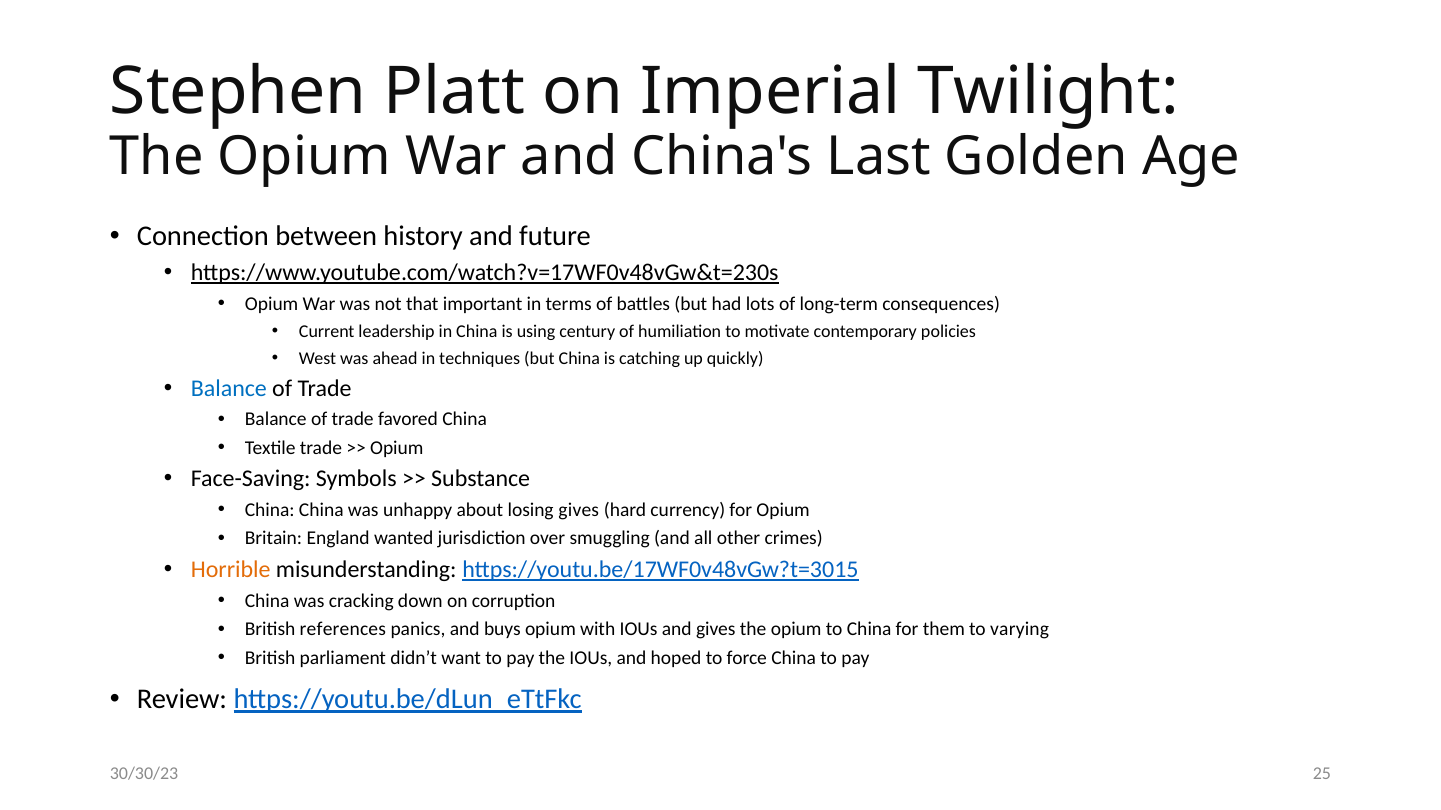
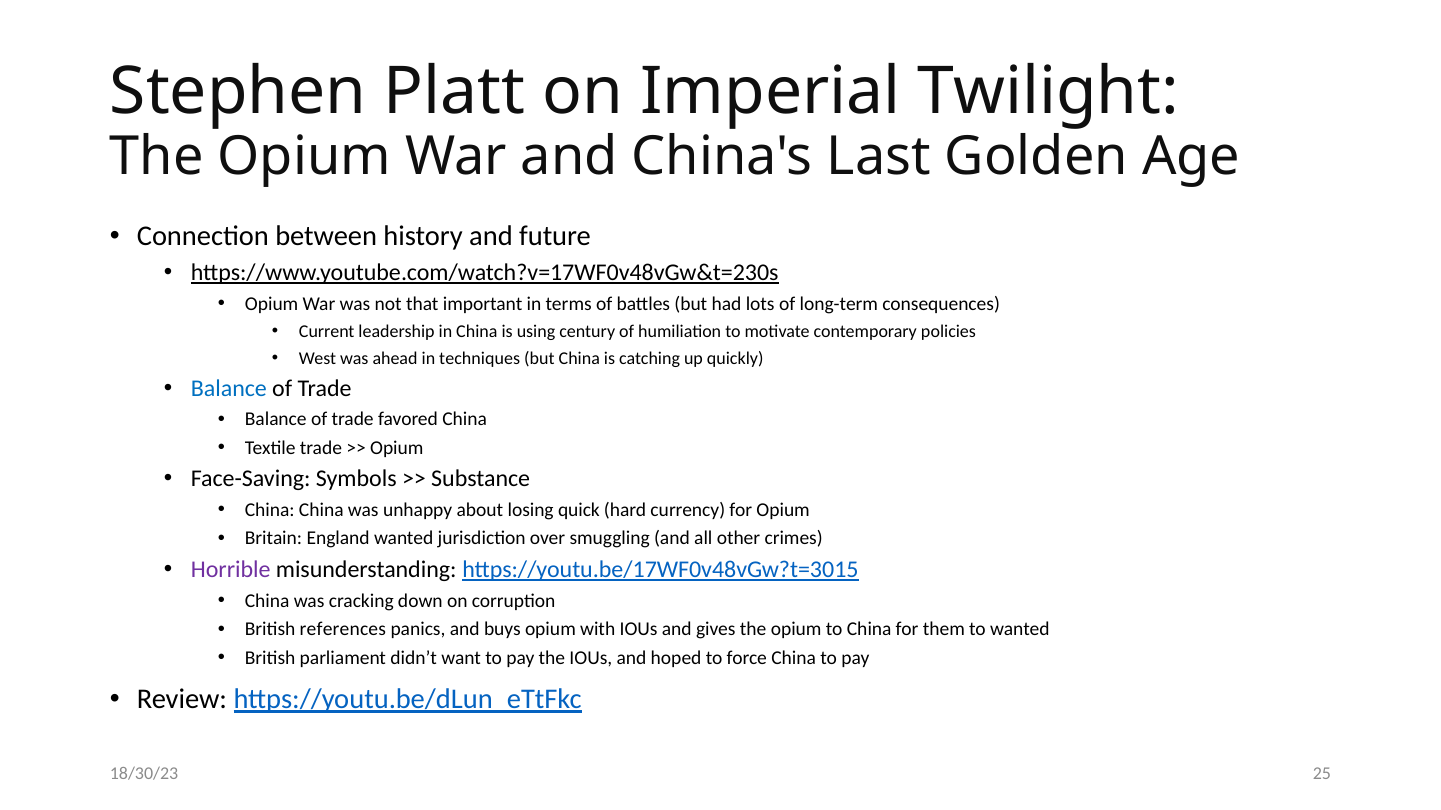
losing gives: gives -> quick (579, 510)
Horrible colour: orange -> purple (231, 570)
to varying: varying -> wanted (1020, 630)
30/30/23: 30/30/23 -> 18/30/23 (144, 774)
